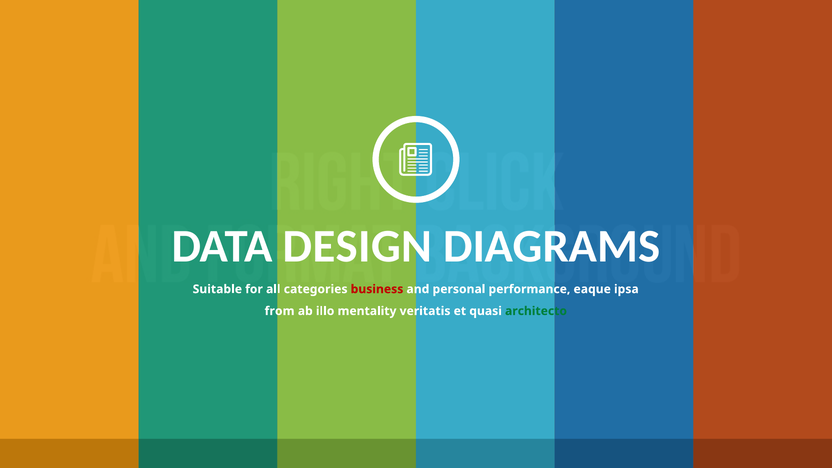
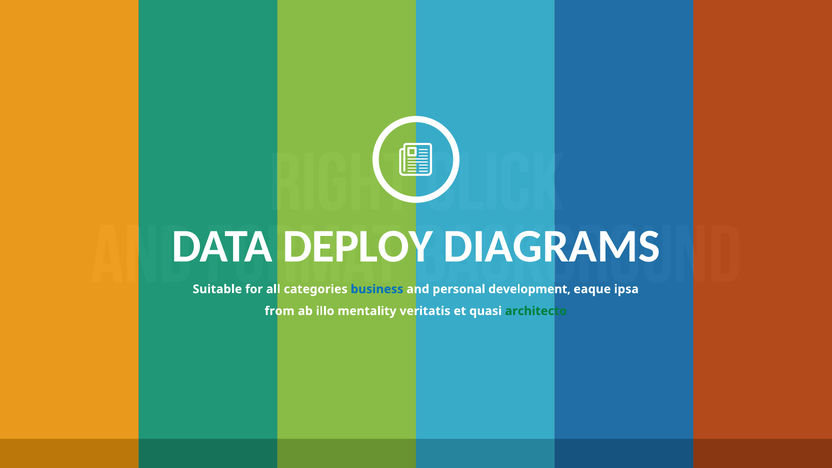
DESIGN: DESIGN -> DEPLOY (358, 246)
business colour: red -> blue (377, 289)
performance: performance -> development (529, 289)
